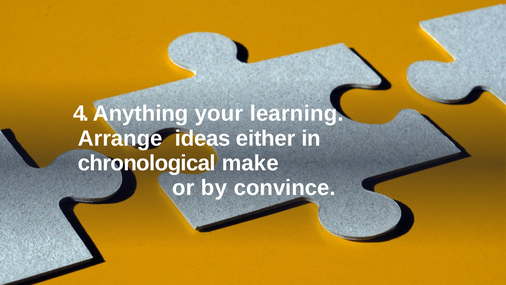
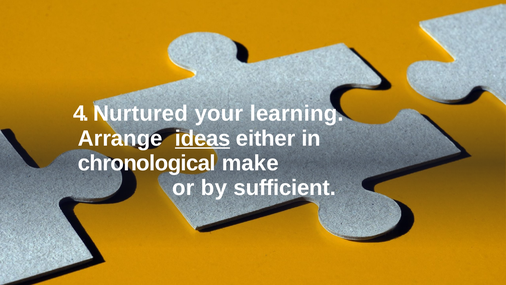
Anything: Anything -> Nurtured (141, 113)
ideas underline: none -> present (203, 138)
convince: convince -> sufficient (285, 188)
